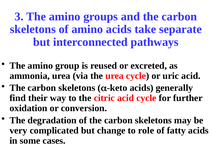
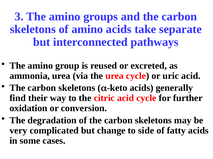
role: role -> side (146, 131)
